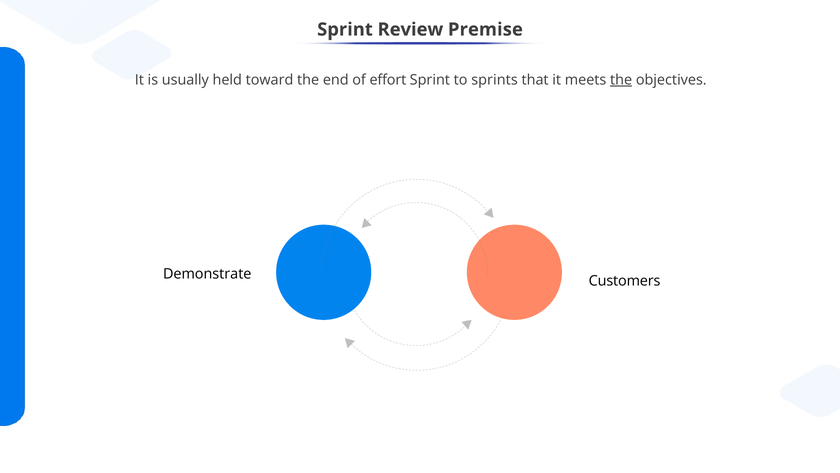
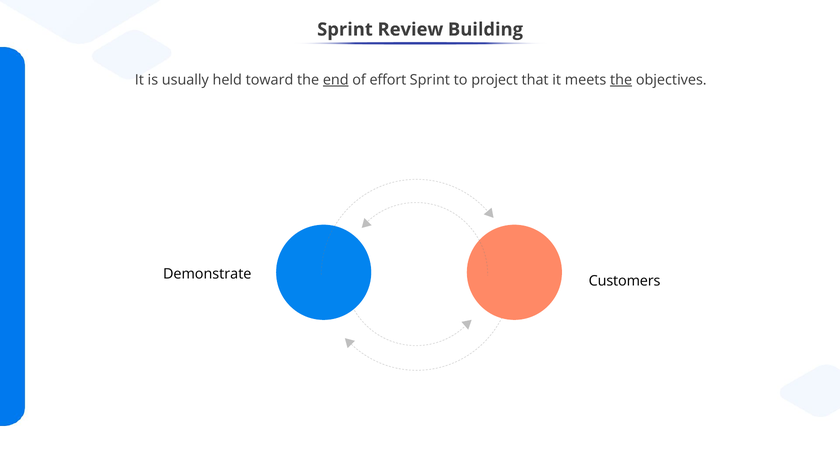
Premise: Premise -> Building (485, 30)
end underline: none -> present (336, 80)
sprints: sprints -> project (495, 80)
